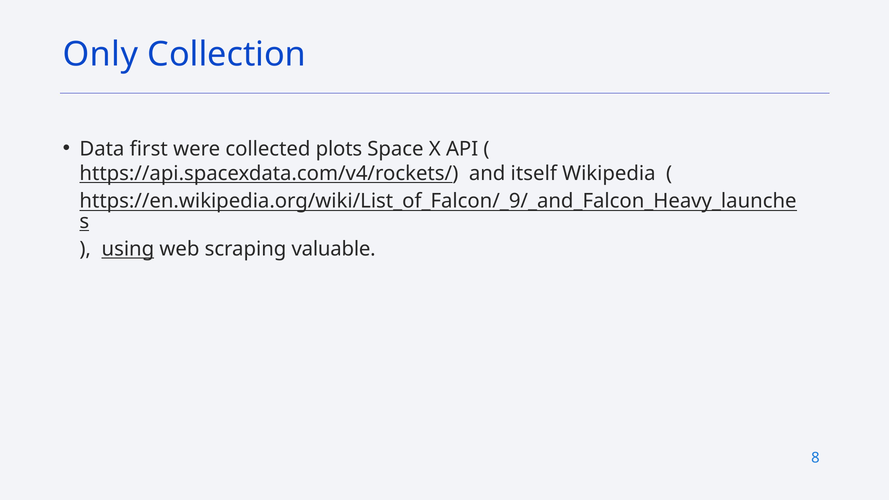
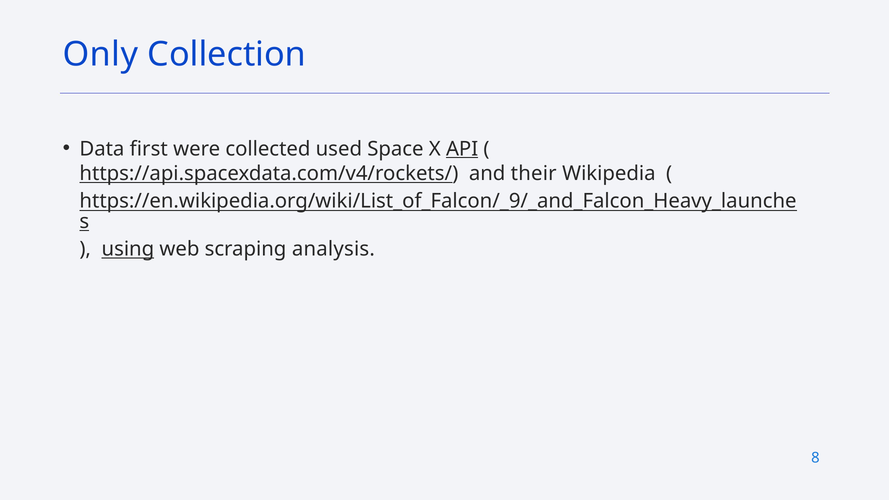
plots: plots -> used (339, 149)
API underline: none -> present (462, 149)
itself: itself -> their (534, 173)
valuable: valuable -> analysis (333, 249)
